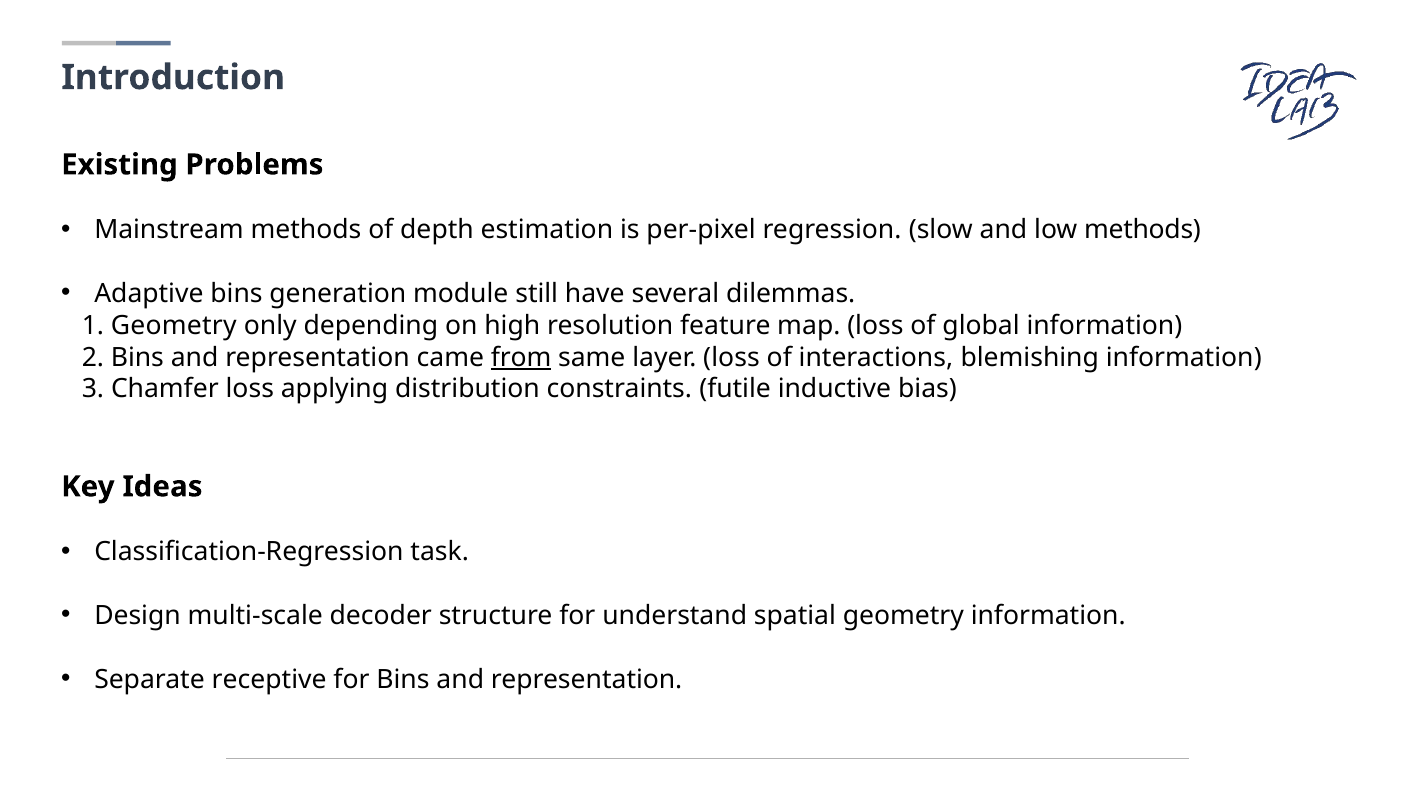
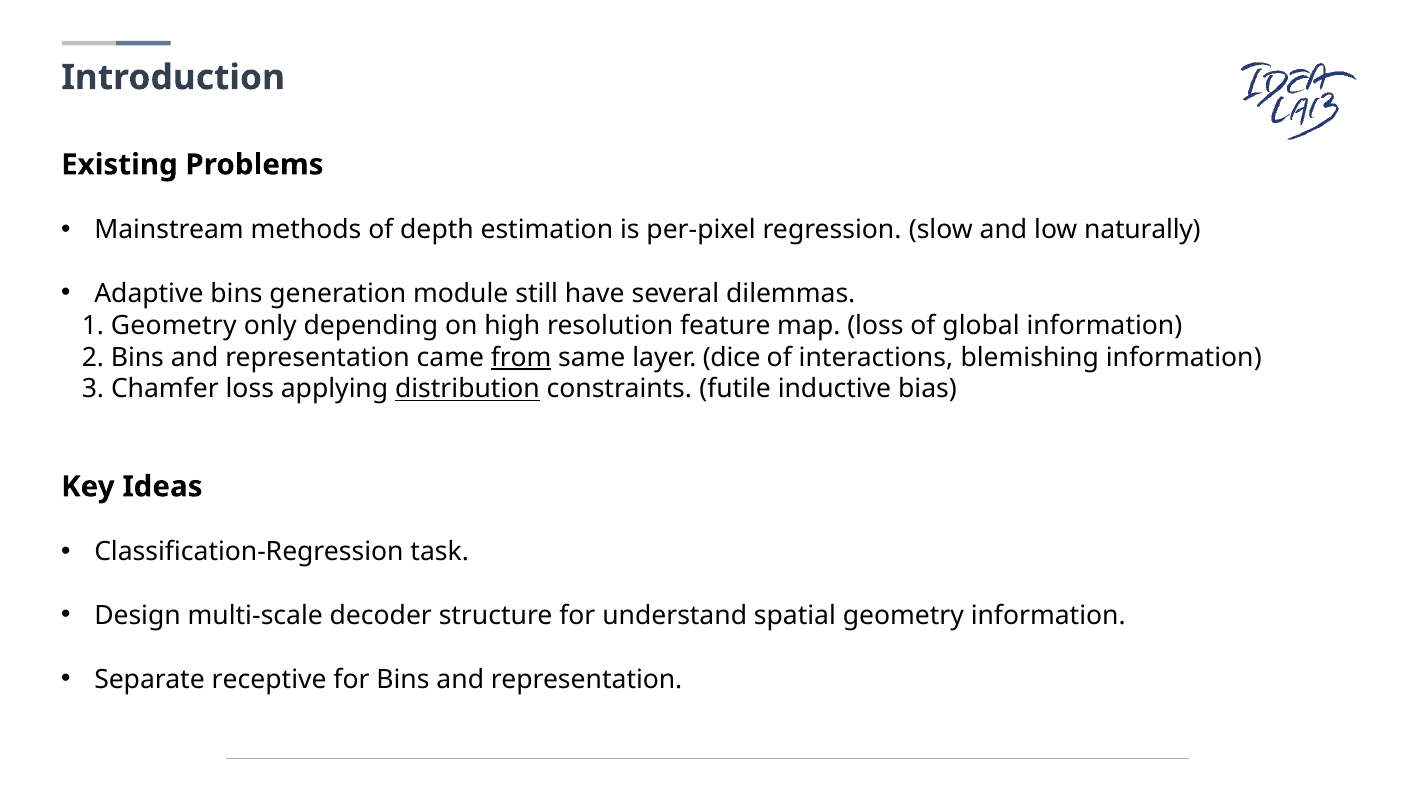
low methods: methods -> naturally (1142, 230)
layer loss: loss -> dice (732, 357)
distribution underline: none -> present (467, 389)
